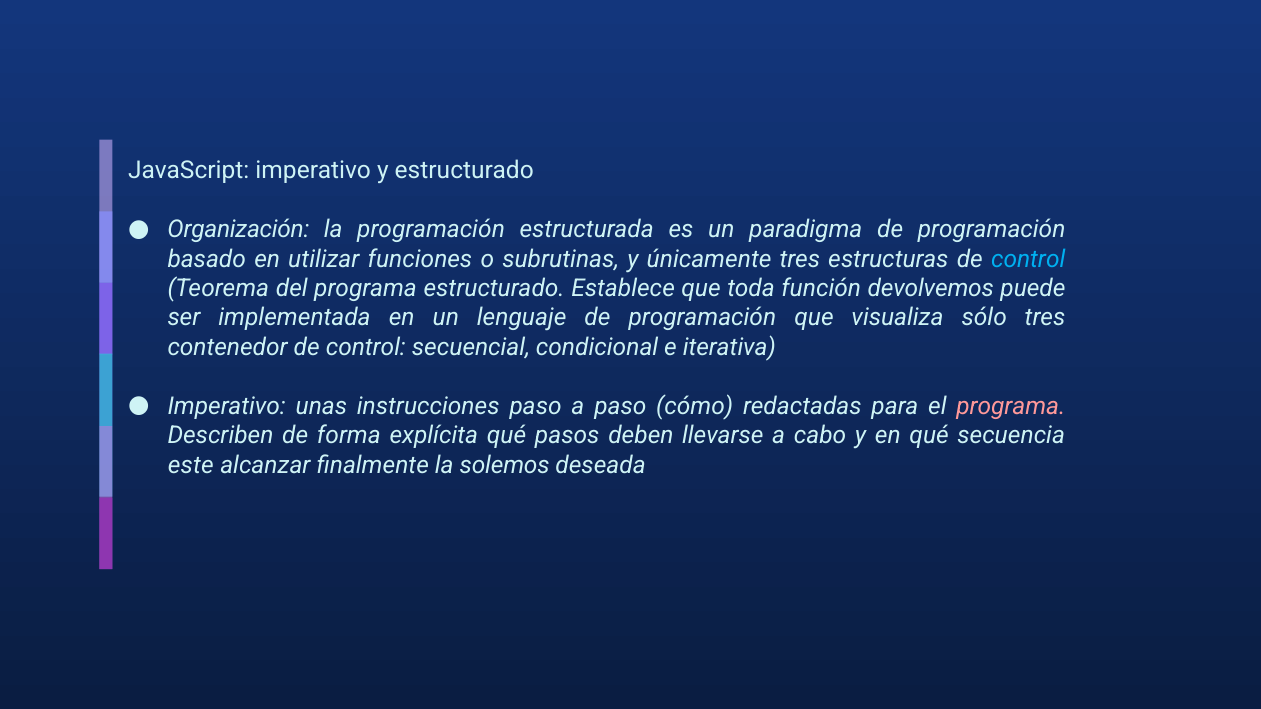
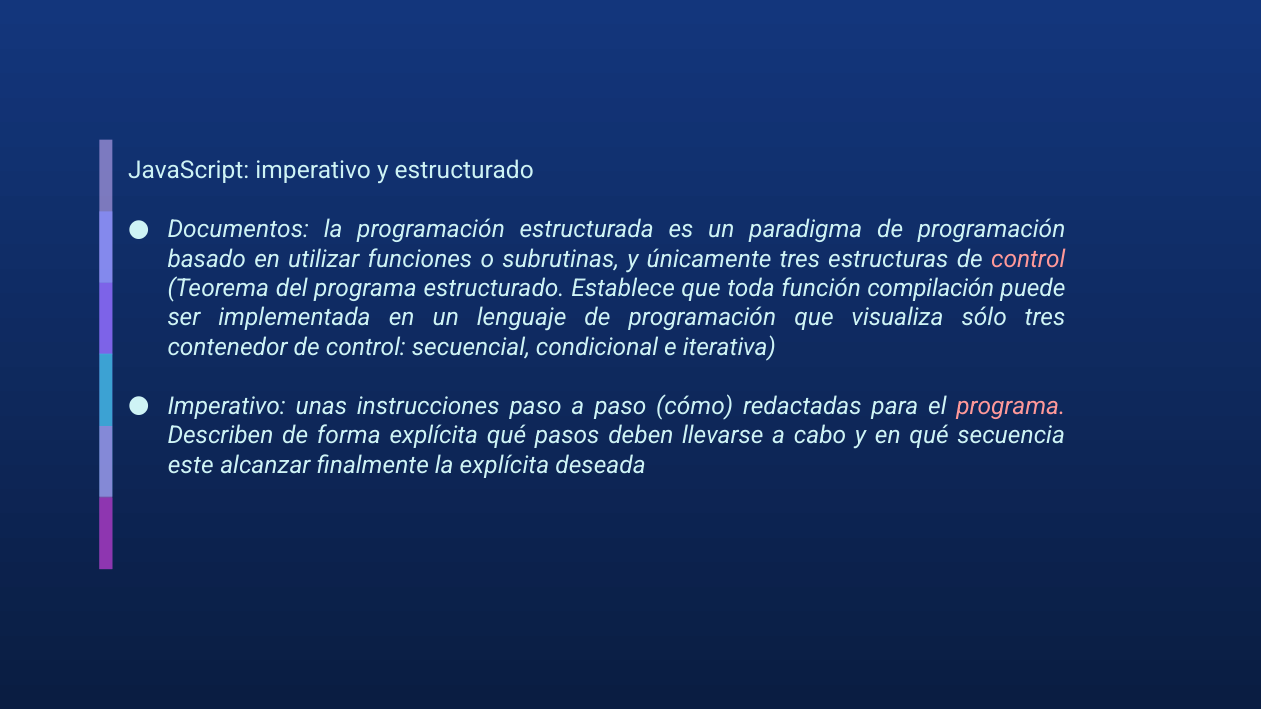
Organización: Organización -> Documentos (238, 230)
control colour: light blue -> pink (1028, 259)
devolvemos: devolvemos -> compilación (931, 289)
la solemos: solemos -> explícita (505, 465)
